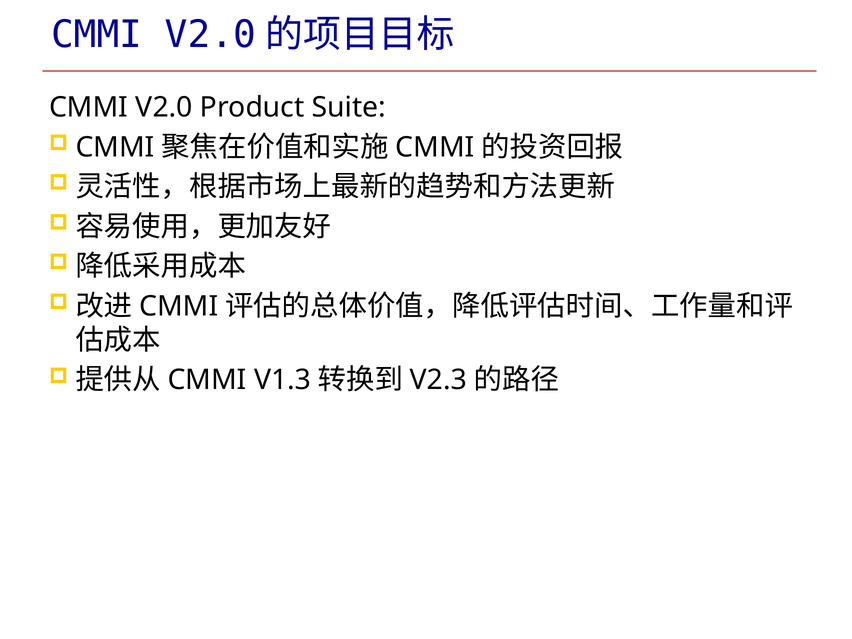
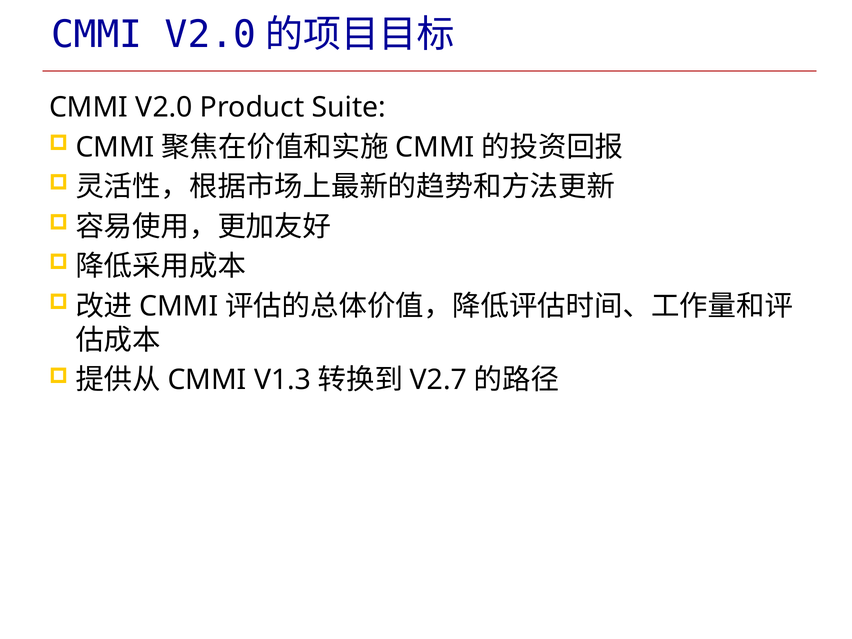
V2.3: V2.3 -> V2.7 (438, 380)
